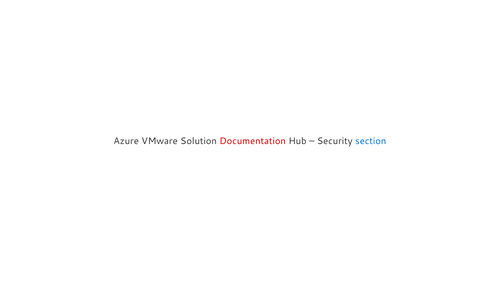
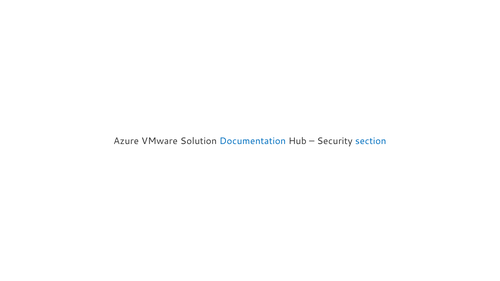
Documentation colour: red -> blue (253, 141)
